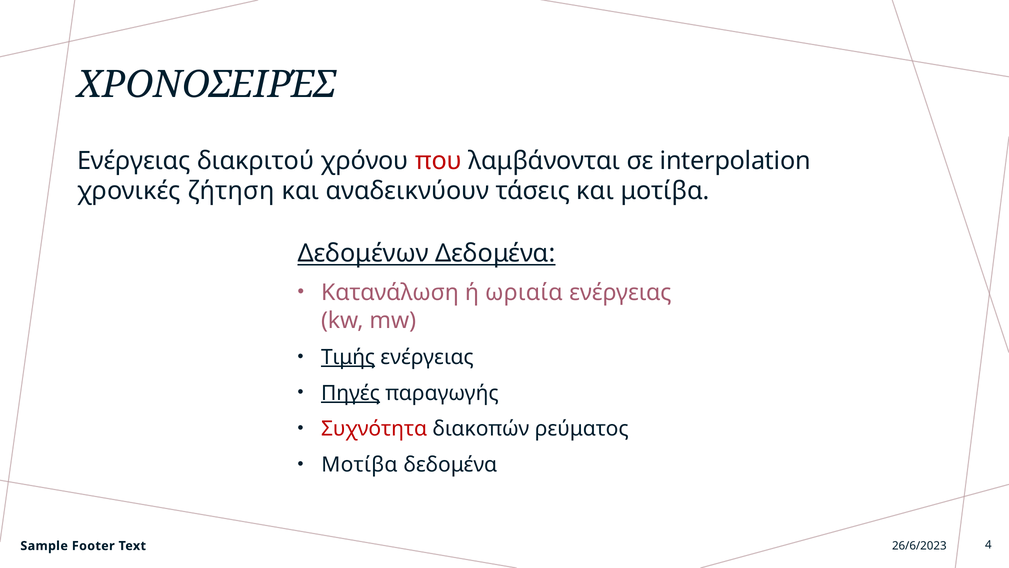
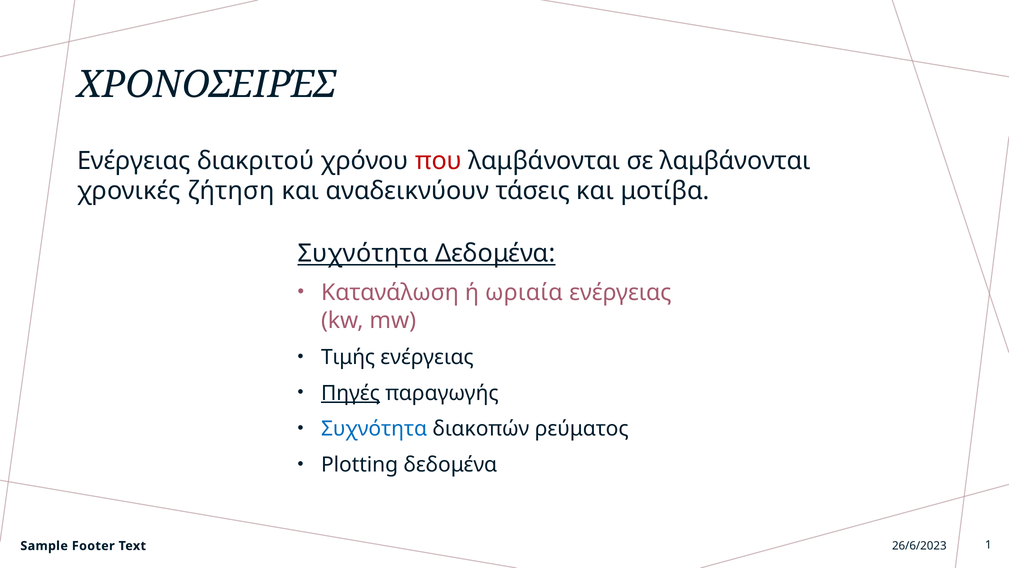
σε interpolation: interpolation -> λαμβάνονται (735, 161)
Δεδομένων: Δεδομένων -> Συχνότητα (363, 253)
Τιμής underline: present -> none (348, 357)
Συχνότητα colour: red -> blue (374, 429)
Μοτίβα: Μοτίβα -> Plotting (360, 464)
4: 4 -> 1 (988, 545)
